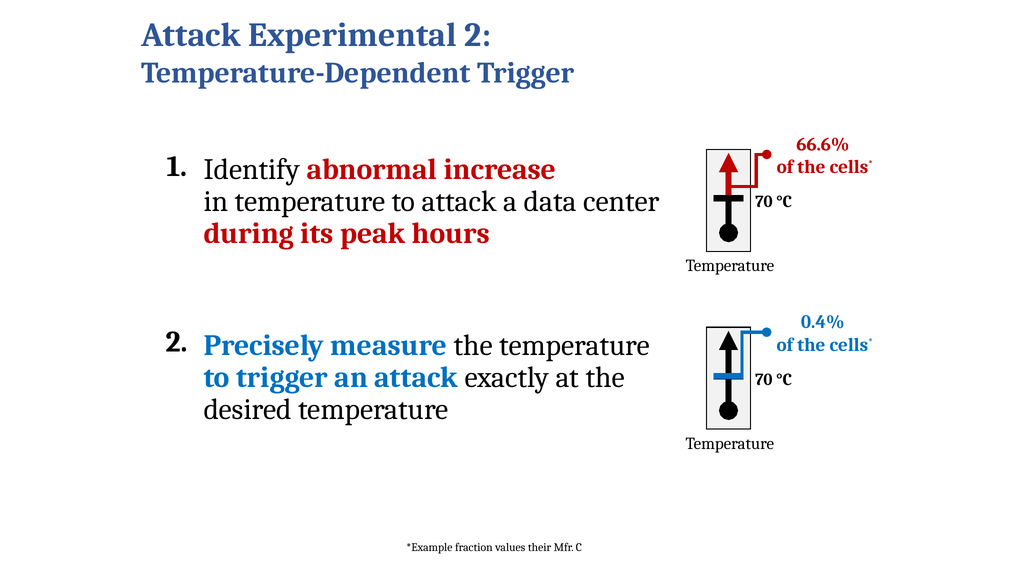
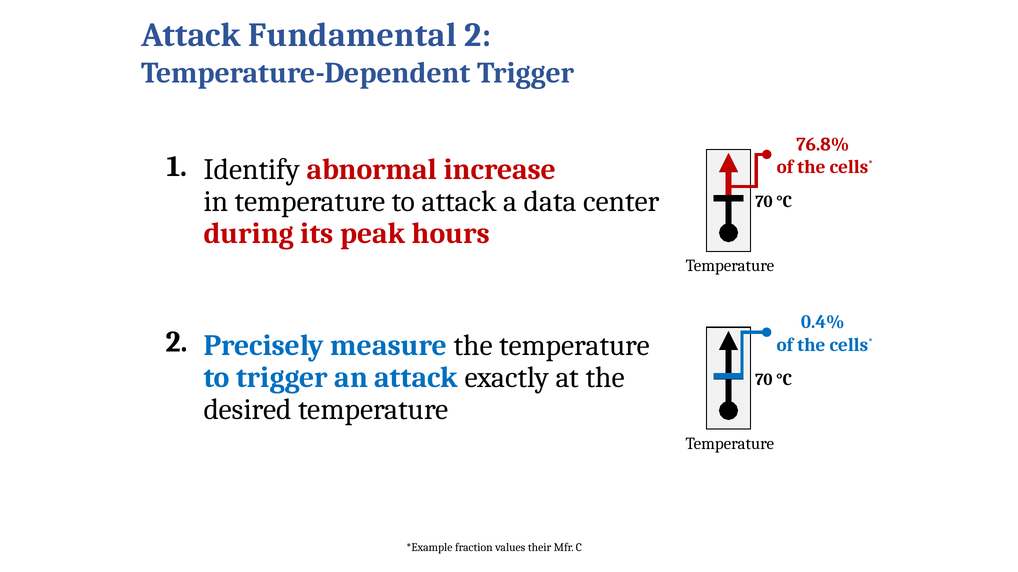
Experimental: Experimental -> Fundamental (352, 35)
66.6%: 66.6% -> 76.8% (823, 144)
